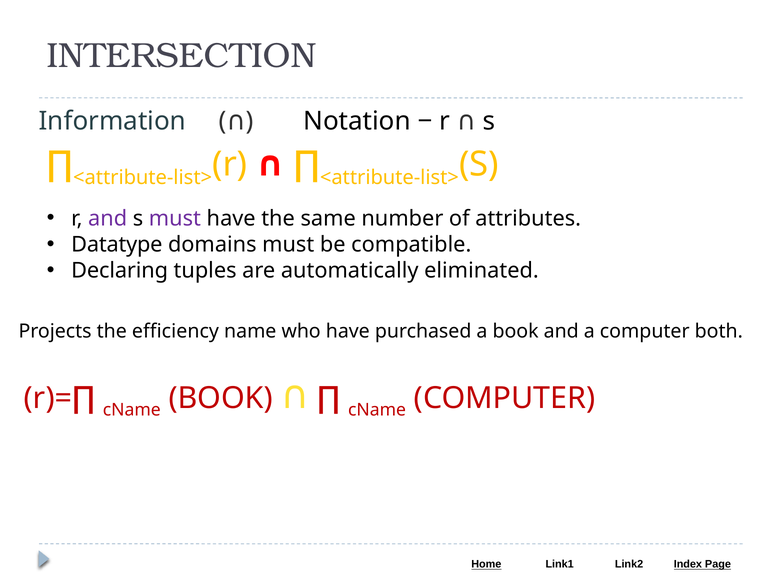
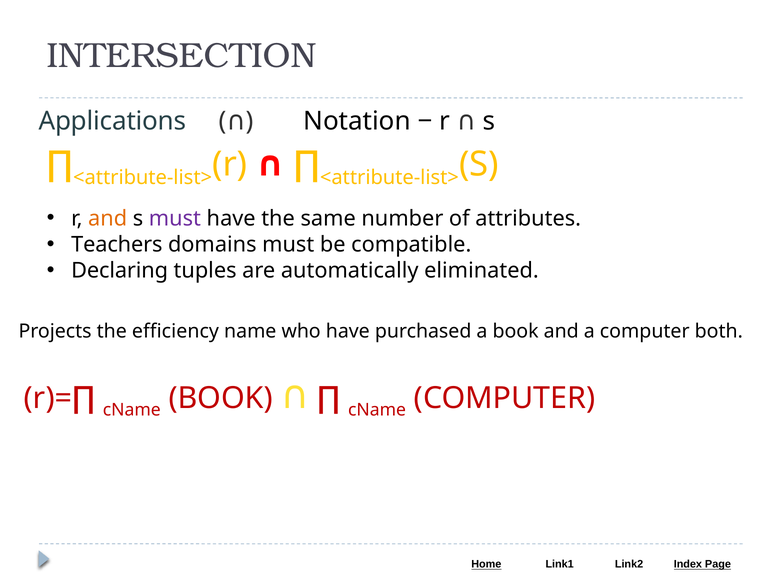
Information: Information -> Applications (112, 121)
and colour: purple -> orange (108, 218)
Datatype: Datatype -> Teachers (117, 244)
